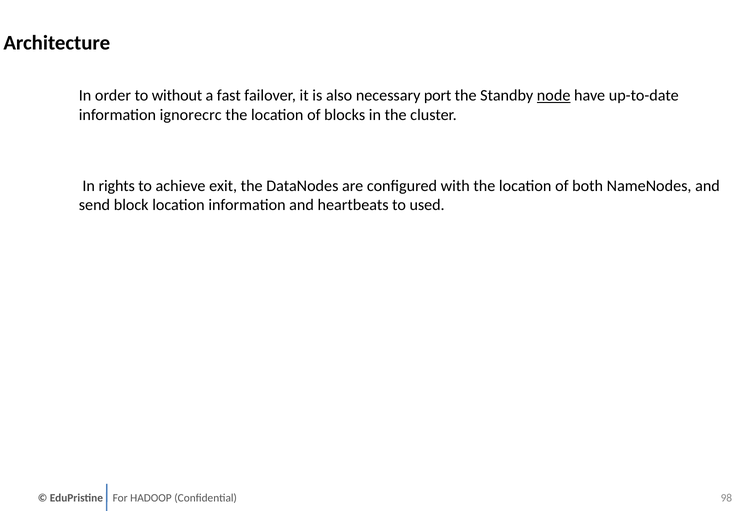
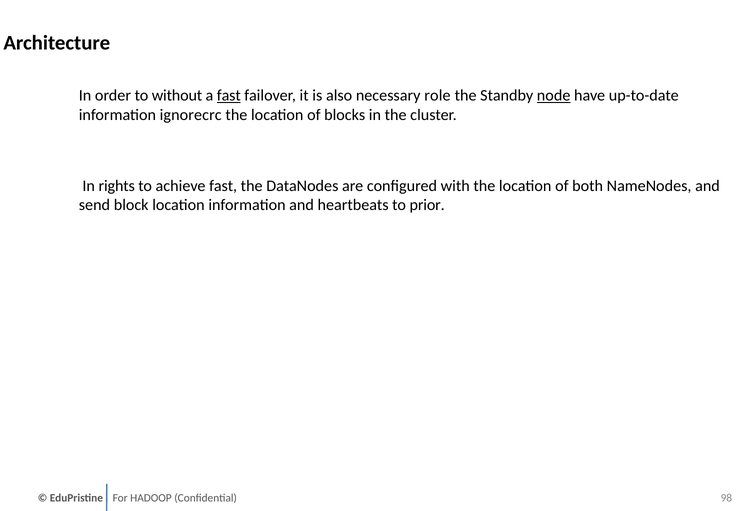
fast underline: none -> present (229, 96)
port: port -> role (437, 96)
achieve exit: exit -> fast (223, 186)
used: used -> prior (427, 205)
